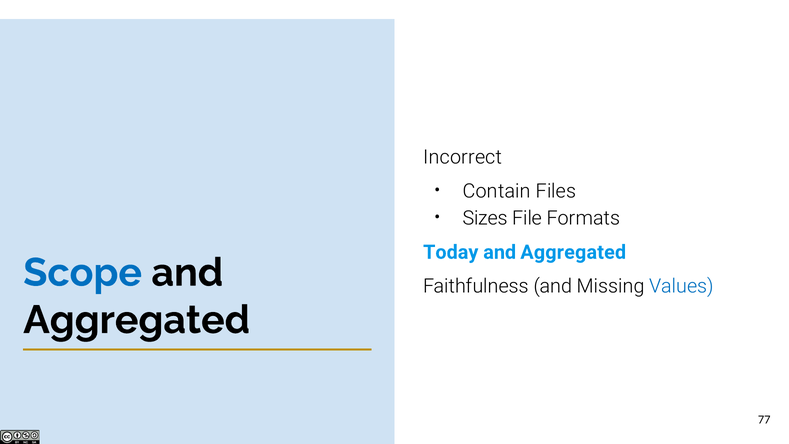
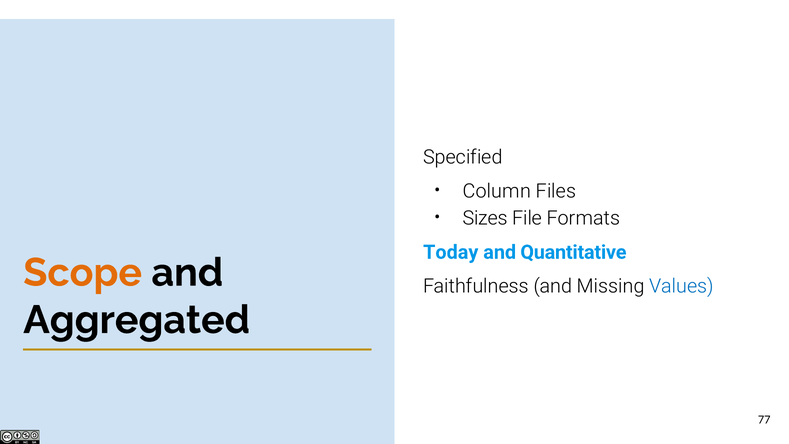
Incorrect: Incorrect -> Specified (463, 157)
Contain: Contain -> Column (497, 191)
Aggregated: Aggregated -> Quantitative (573, 252)
Scope colour: blue -> orange (83, 273)
